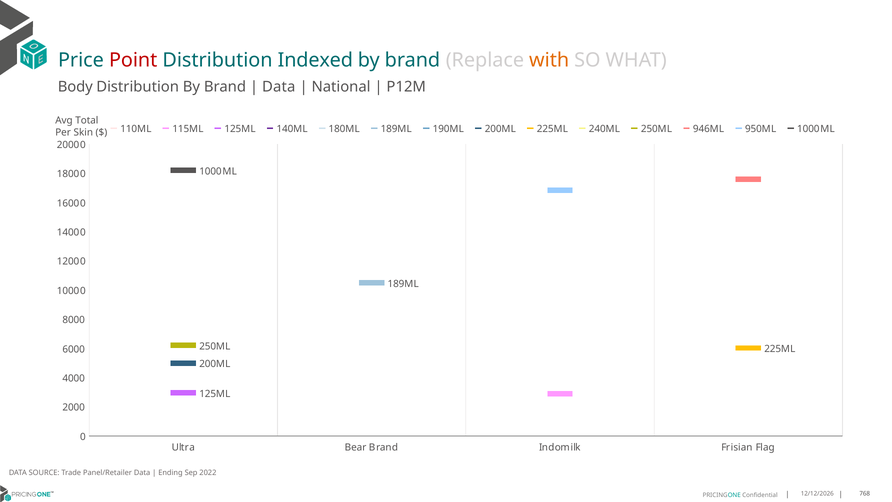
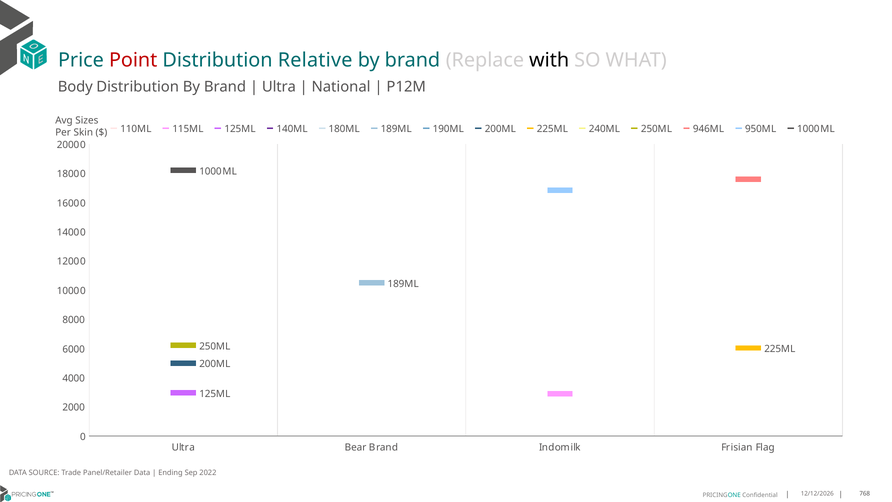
Indexed: Indexed -> Relative (315, 60)
with colour: orange -> black (549, 60)
Data: Data -> Ultra (279, 87)
Total: Total -> Sizes (87, 121)
